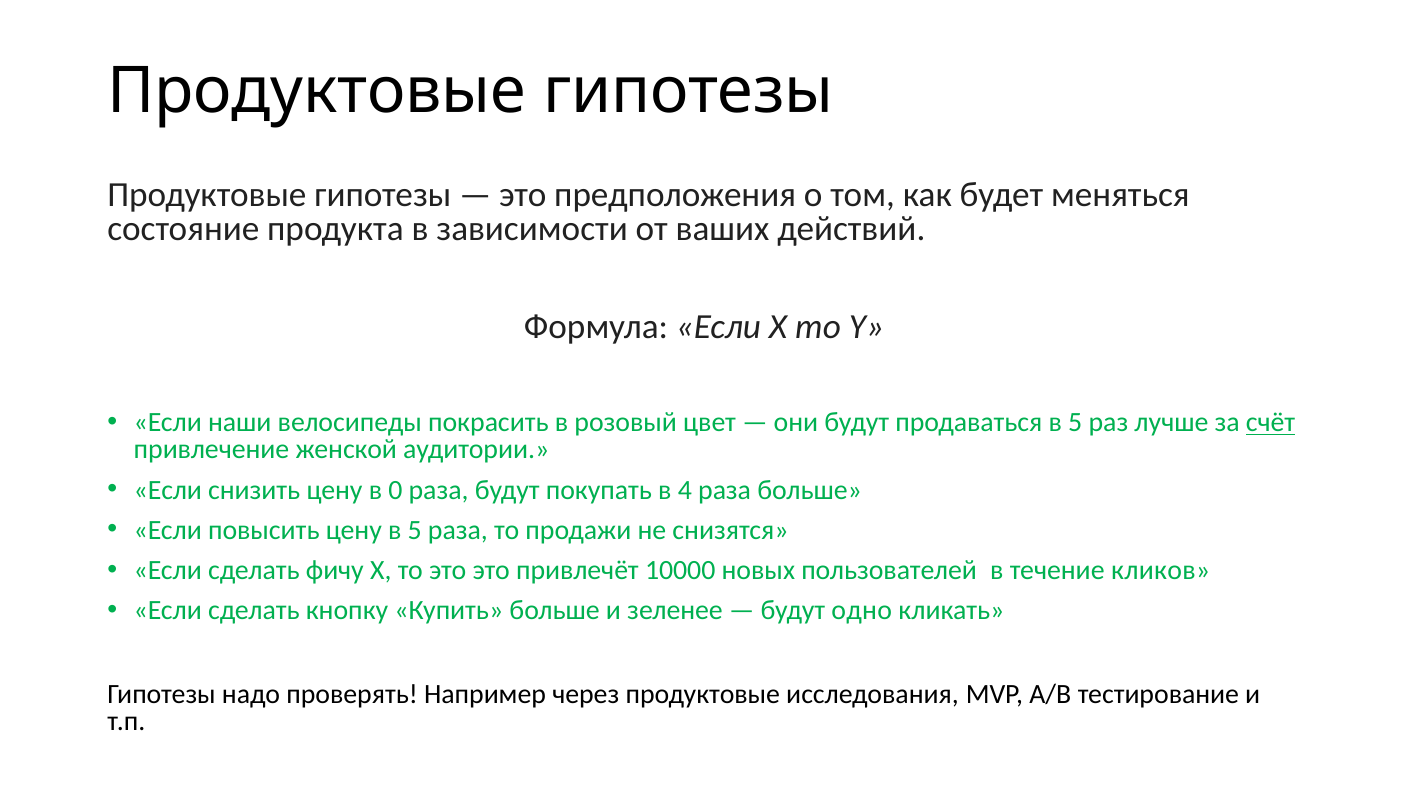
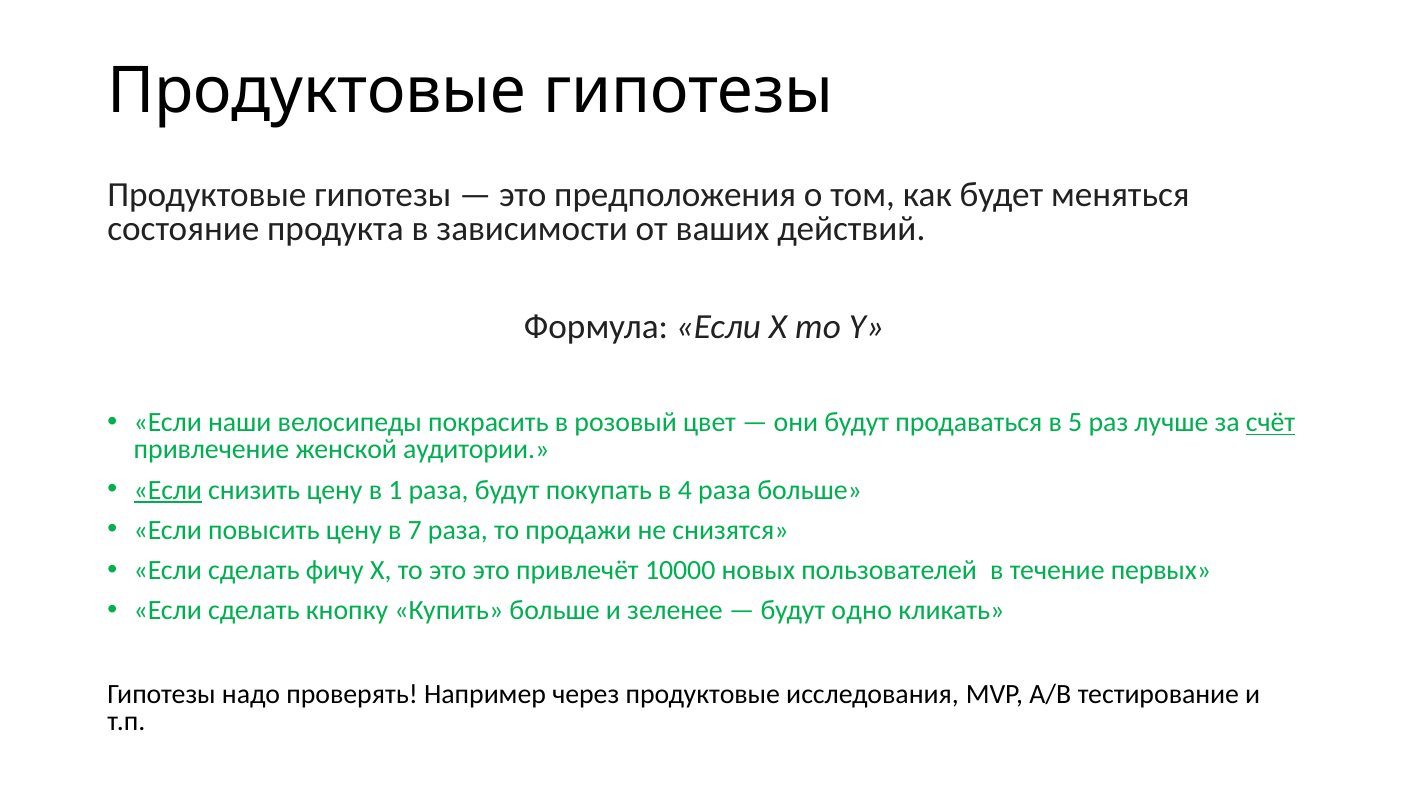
Если underline: none -> present (168, 490)
0: 0 -> 1 (395, 490)
цену в 5: 5 -> 7 (415, 530)
кликов: кликов -> первых (1161, 570)
